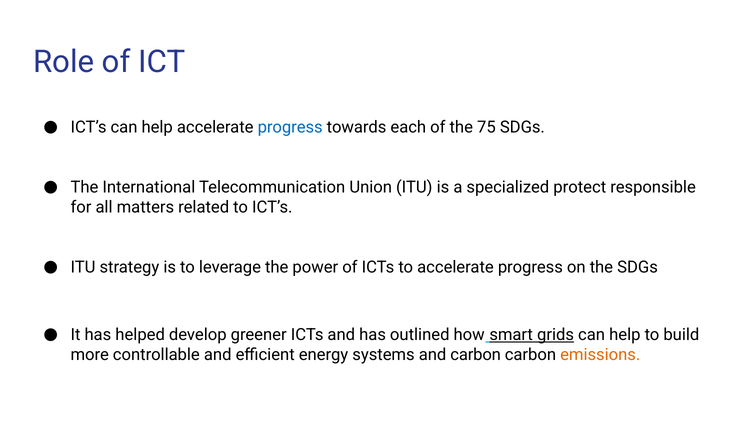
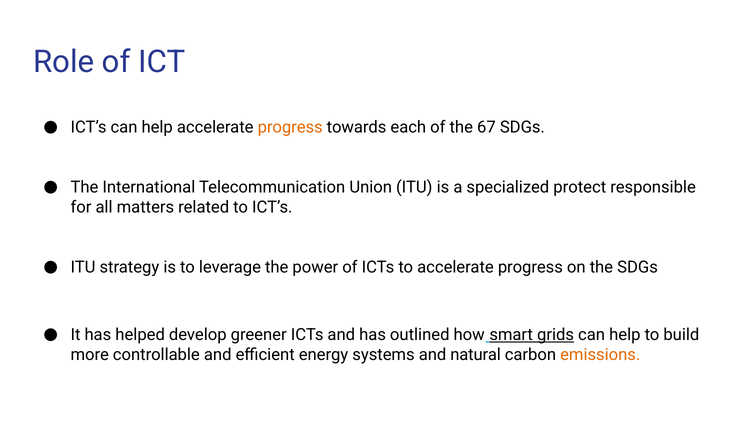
progress colour: blue -> orange (290, 127)
75: 75 -> 67 (486, 127)
and carbon: carbon -> natural (476, 355)
